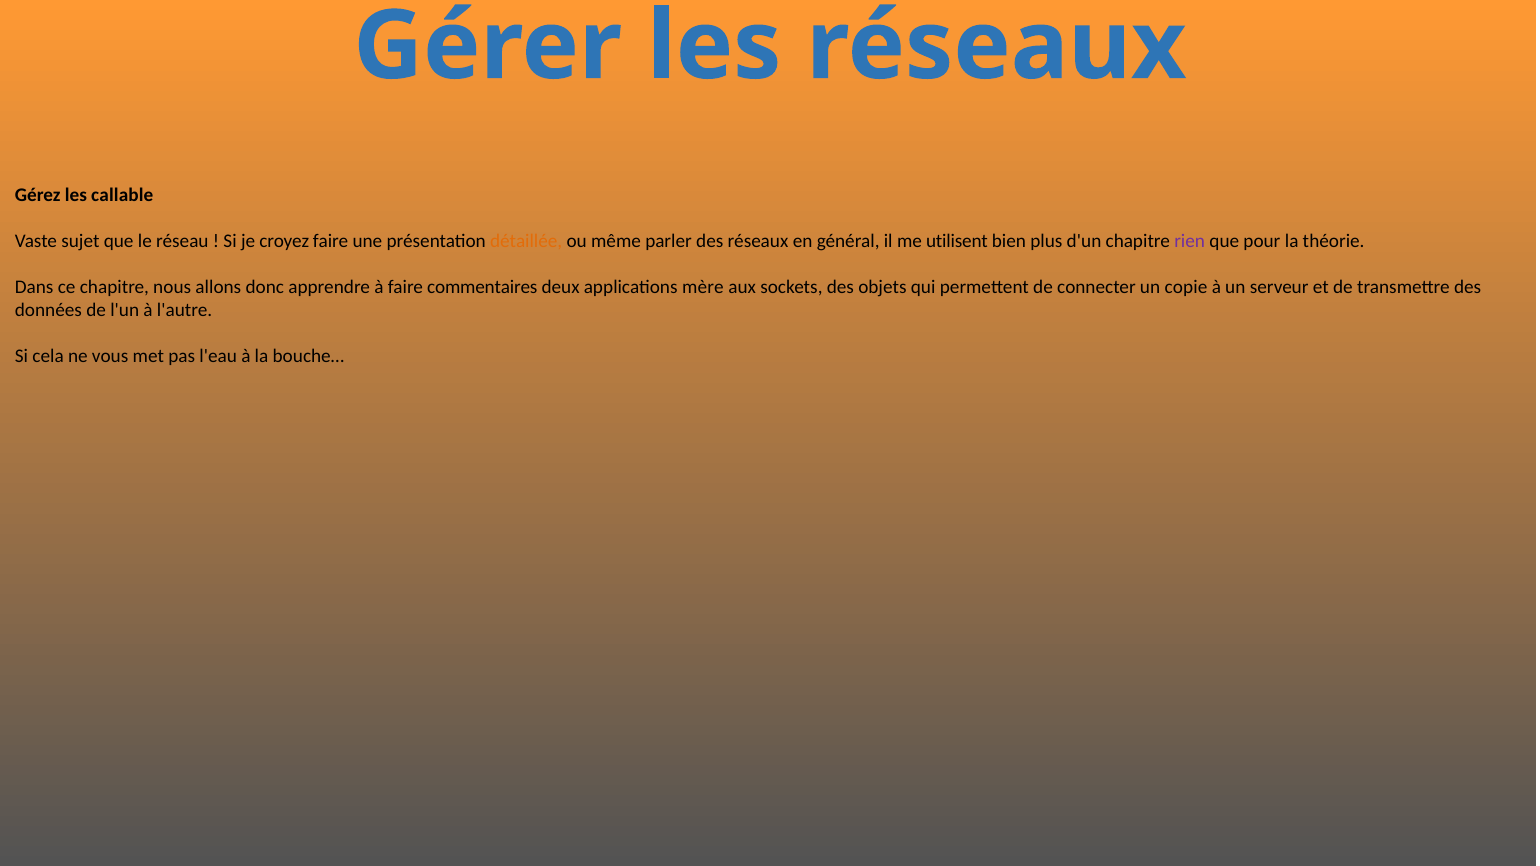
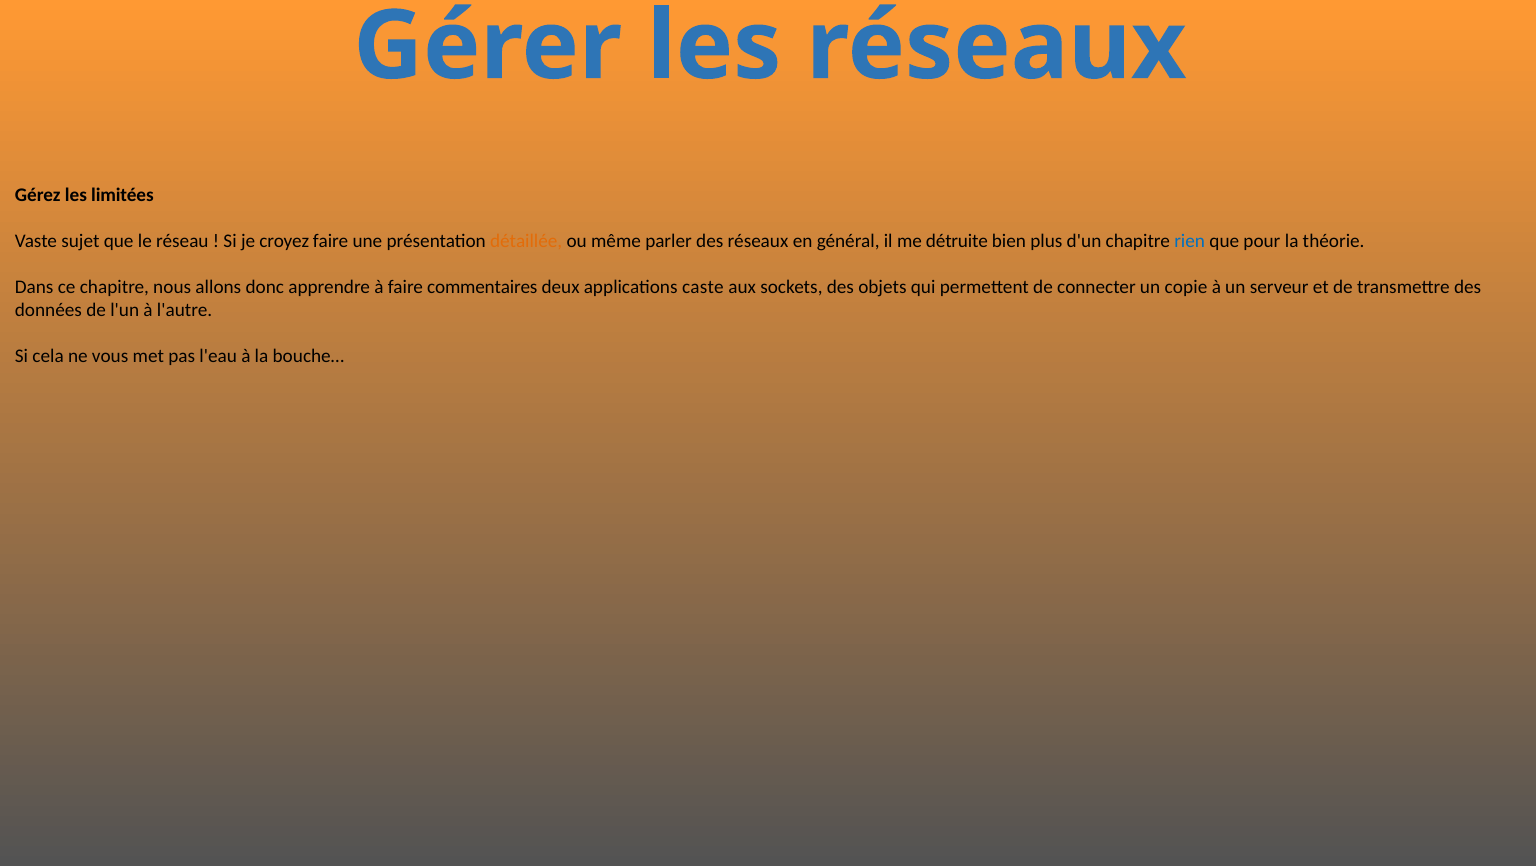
callable: callable -> limitées (122, 195)
utilisent: utilisent -> détruite (957, 241)
rien colour: purple -> blue (1190, 241)
mère: mère -> caste (703, 287)
